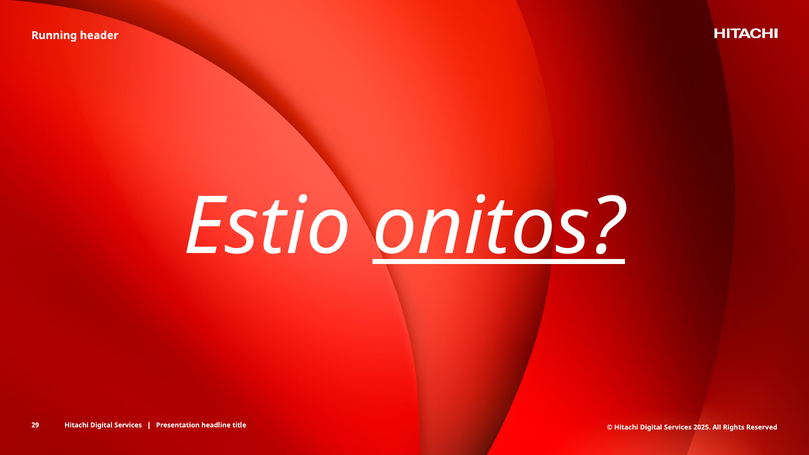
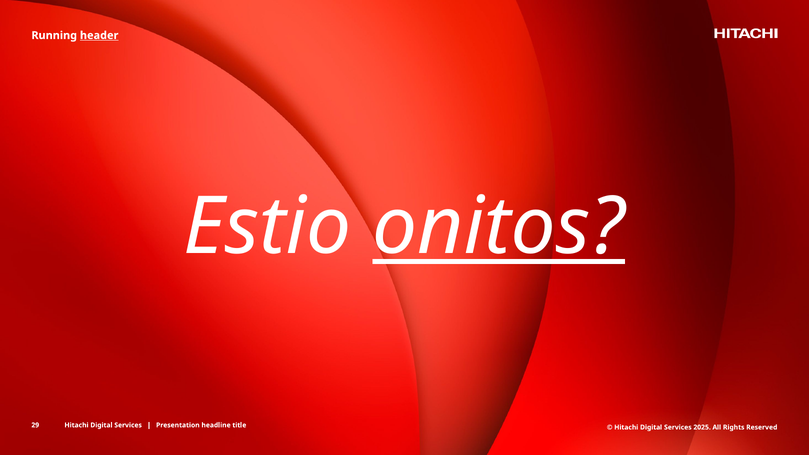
header underline: none -> present (99, 35)
